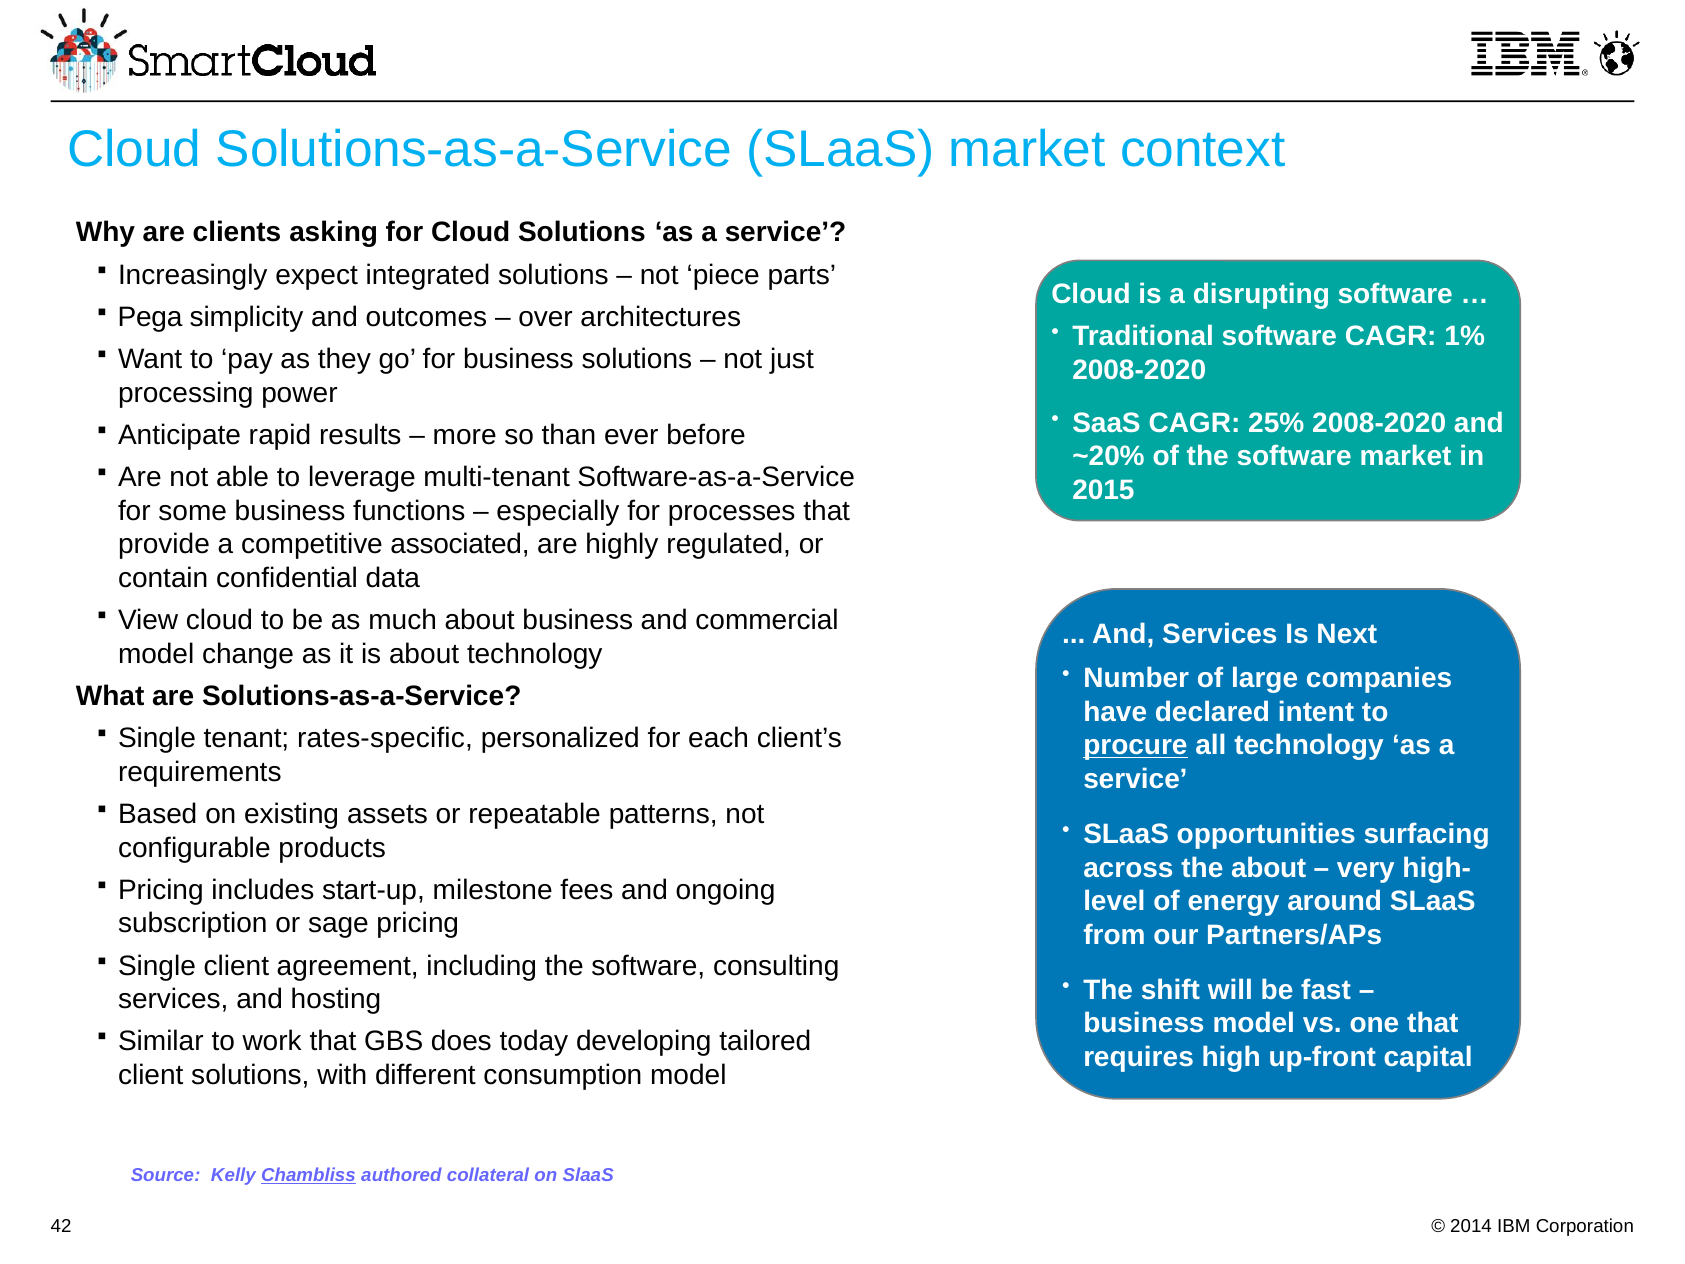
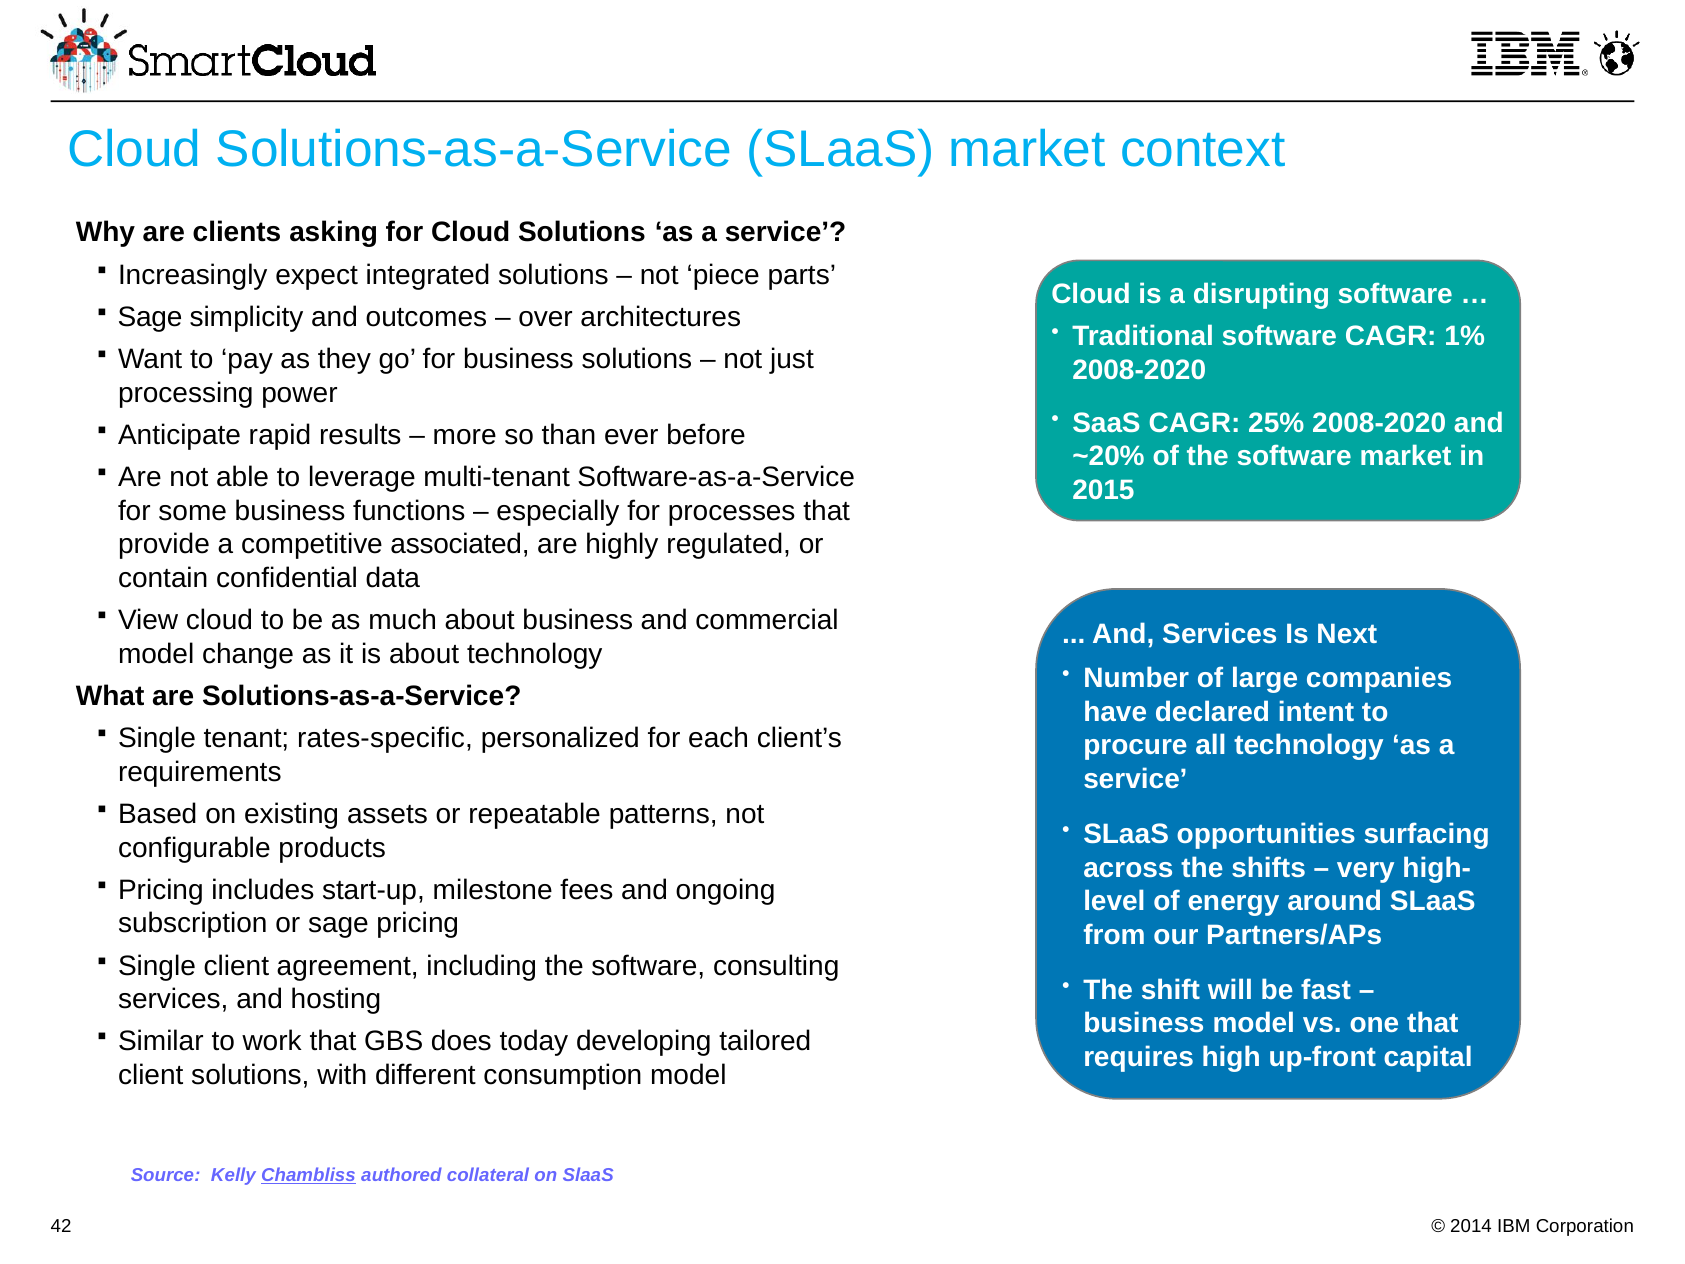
Pega: Pega -> Sage (150, 317)
procure underline: present -> none (1135, 745)
the about: about -> shifts (1269, 868)
